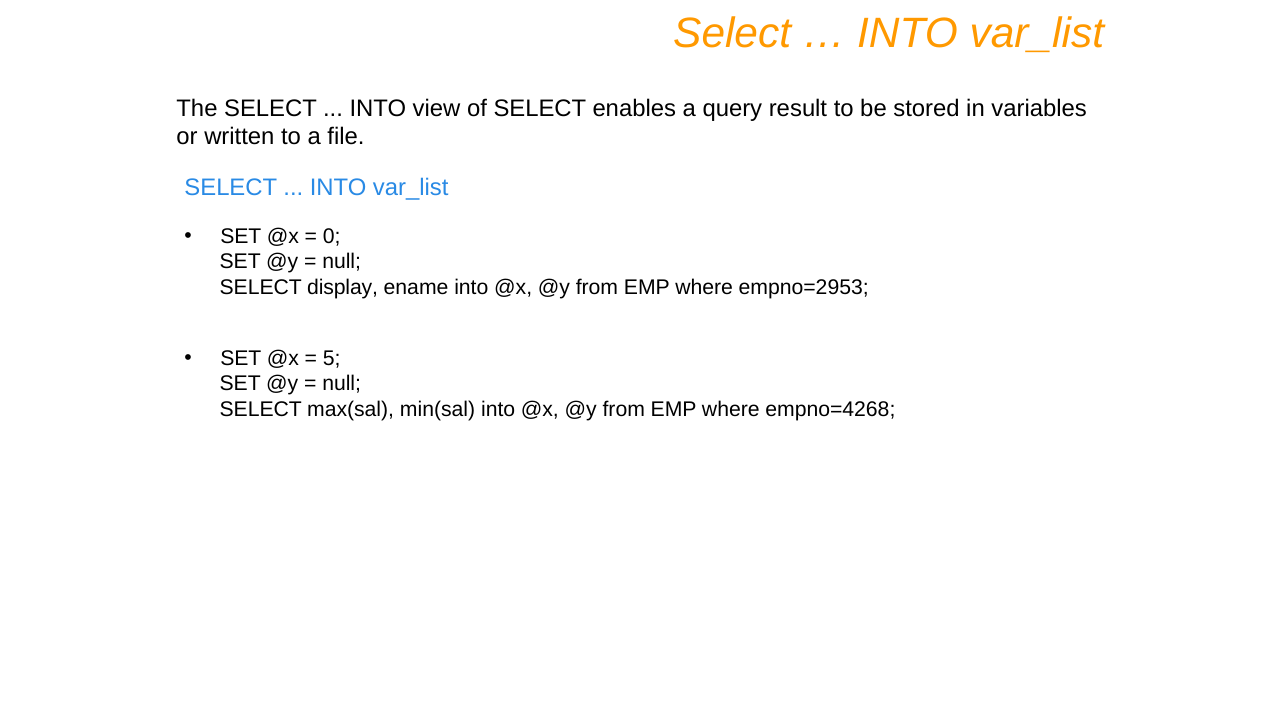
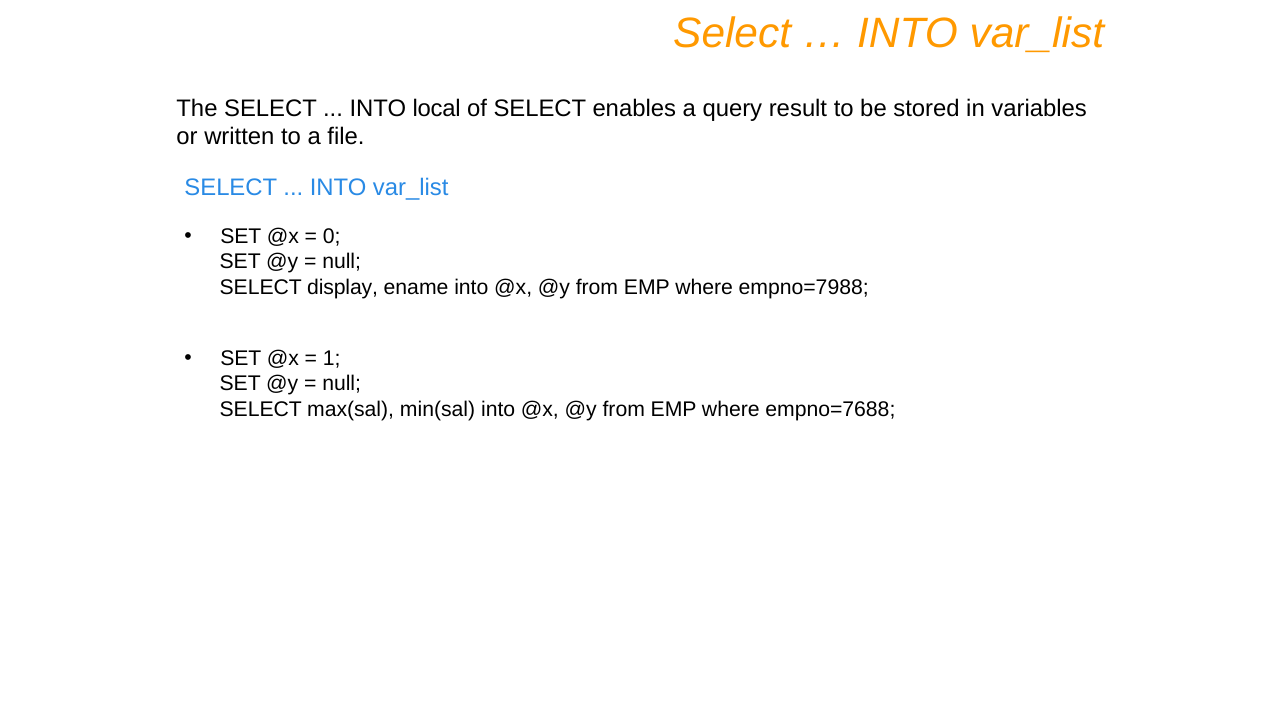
view: view -> local (437, 108)
empno=2953: empno=2953 -> empno=7988 (804, 287)
5: 5 -> 1 (332, 358)
empno=4268: empno=4268 -> empno=7688 (830, 409)
